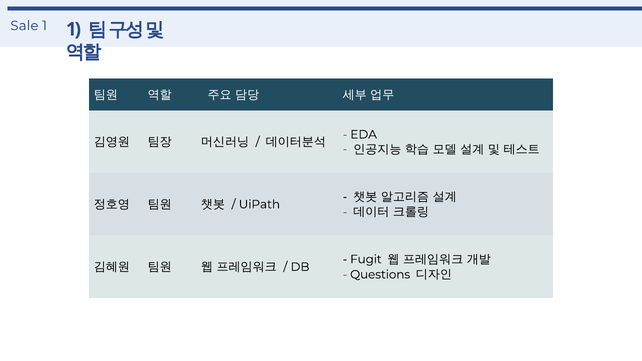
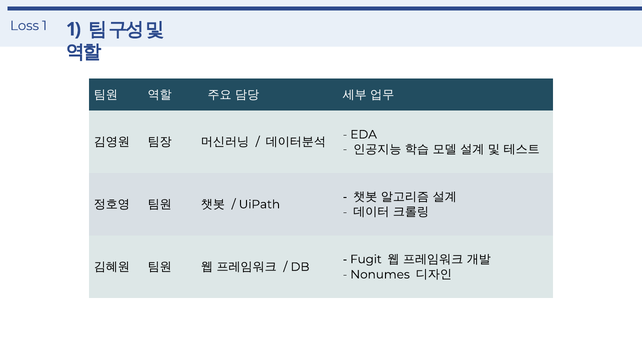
Sale: Sale -> Loss (25, 26)
Questions: Questions -> Nonumes (380, 275)
